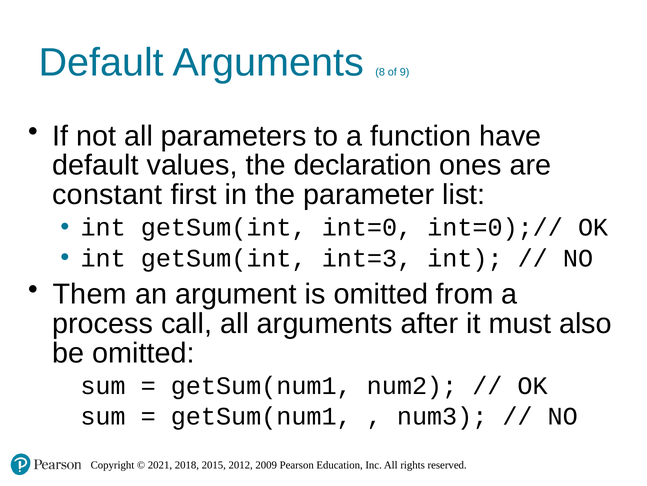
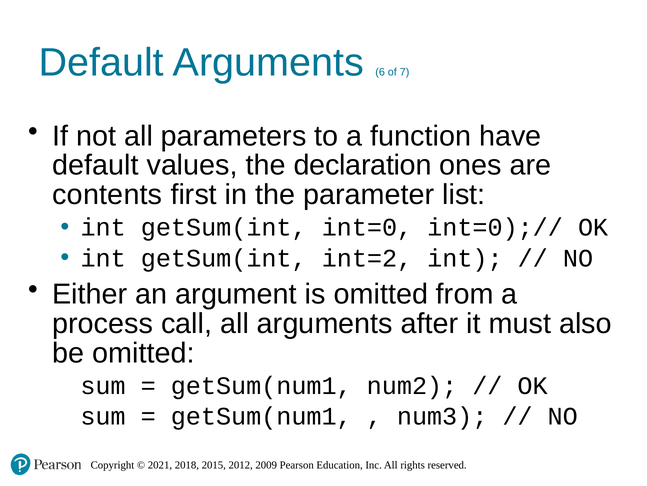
8: 8 -> 6 (380, 72)
9: 9 -> 7 (405, 72)
constant: constant -> contents (107, 195)
int=3: int=3 -> int=2 (367, 258)
Them: Them -> Either (90, 294)
